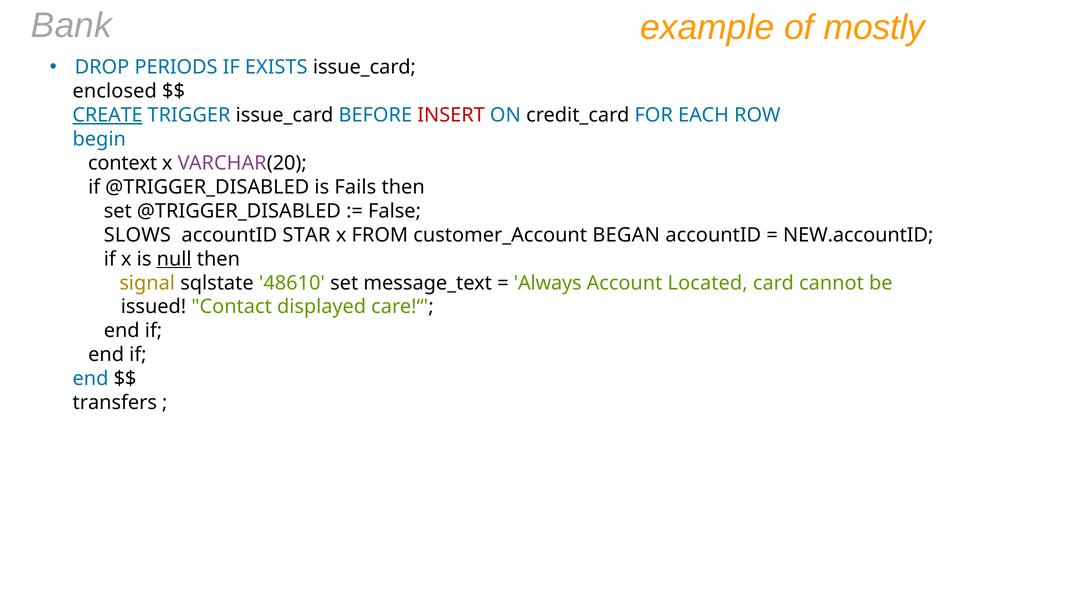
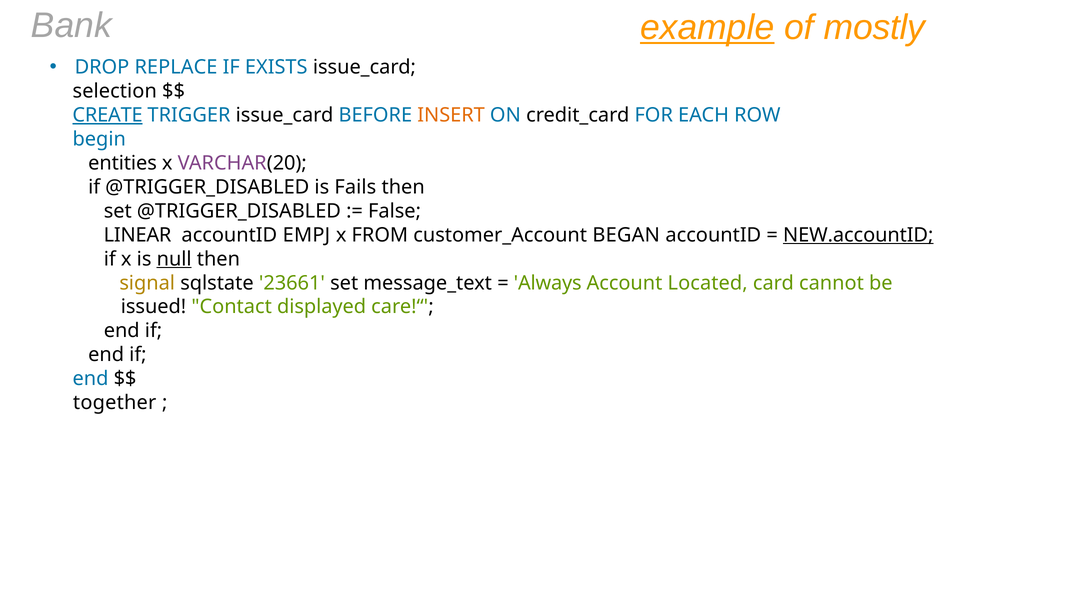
example underline: none -> present (707, 28)
PERIODS: PERIODS -> REPLACE (176, 67)
enclosed: enclosed -> selection (115, 91)
INSERT colour: red -> orange (451, 115)
context: context -> entities (123, 163)
SLOWS: SLOWS -> LINEAR (138, 235)
STAR: STAR -> EMPJ (306, 235)
NEW.accountID underline: none -> present (858, 235)
48610: 48610 -> 23661 (292, 283)
transfers: transfers -> together (115, 403)
